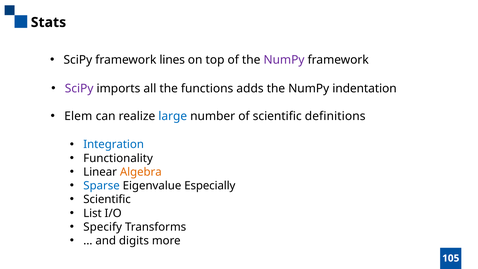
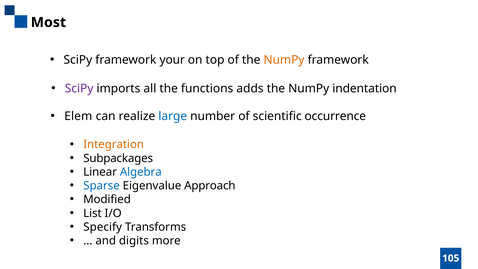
Stats: Stats -> Most (48, 22)
lines: lines -> your (172, 60)
NumPy colour: purple -> orange (284, 60)
definitions: definitions -> occurrence (335, 116)
Integration colour: blue -> orange (114, 144)
Functionality: Functionality -> Subpackages (118, 158)
Algebra colour: orange -> blue (141, 172)
Especially: Especially -> Approach (210, 186)
Scientific: Scientific -> Modified (107, 199)
